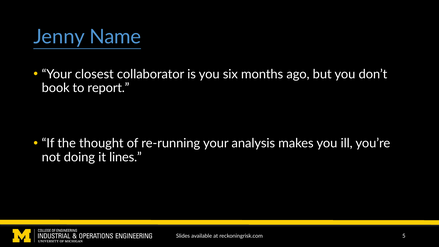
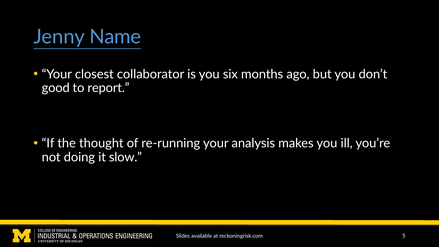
book: book -> good (56, 88)
lines: lines -> slow (125, 157)
